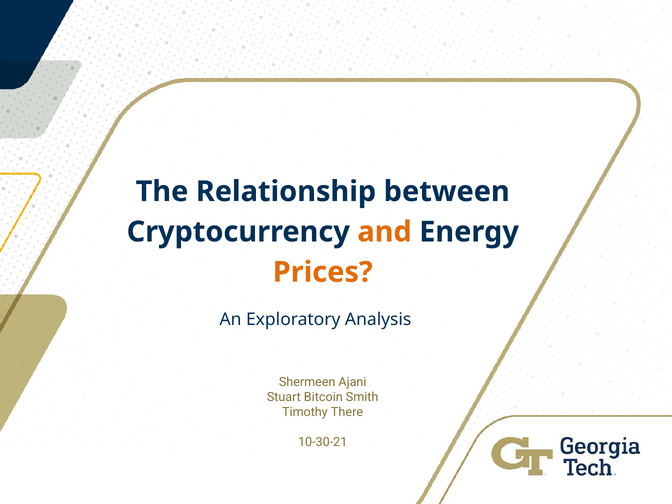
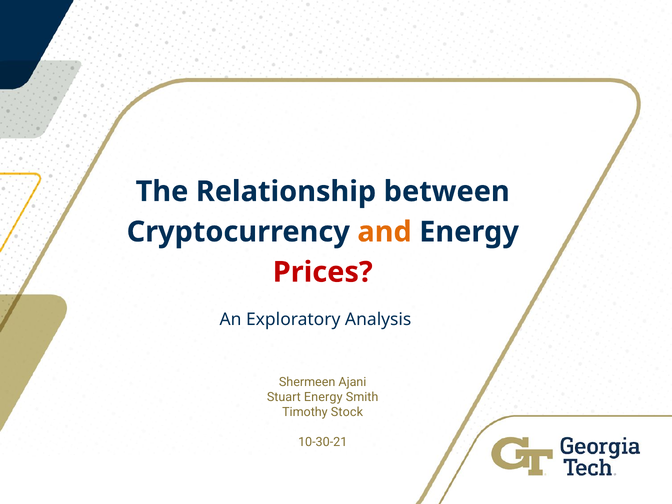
Prices colour: orange -> red (323, 272)
Stuart Bitcoin: Bitcoin -> Energy (323, 397)
There: There -> Stock (347, 412)
